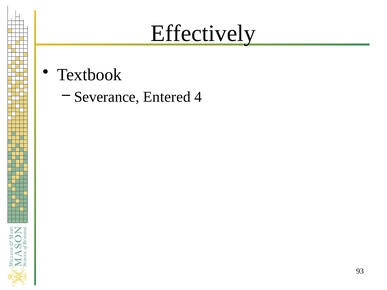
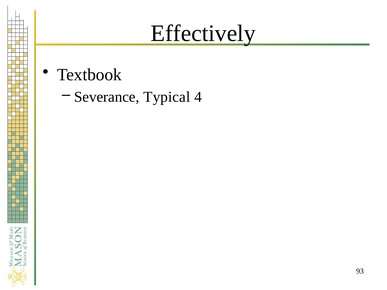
Entered: Entered -> Typical (167, 97)
